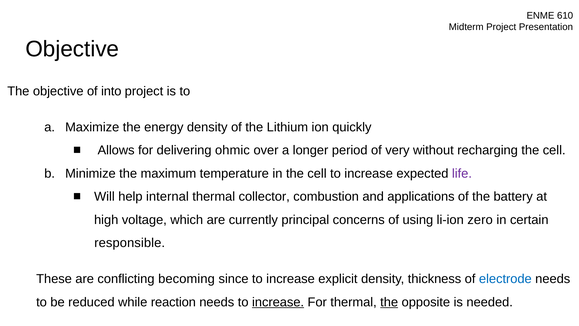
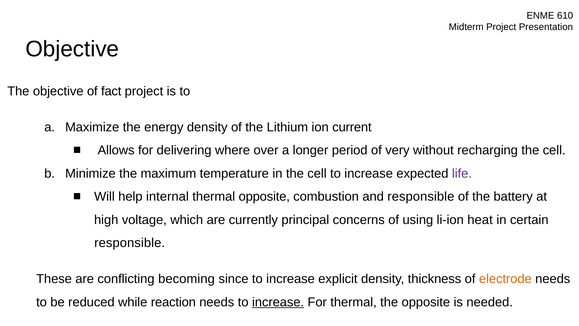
into: into -> fact (111, 91)
quickly: quickly -> current (352, 127)
ohmic: ohmic -> where (233, 150)
thermal collector: collector -> opposite (264, 196)
and applications: applications -> responsible (421, 196)
zero: zero -> heat (480, 220)
electrode colour: blue -> orange (505, 279)
the underline: present -> none (389, 302)
